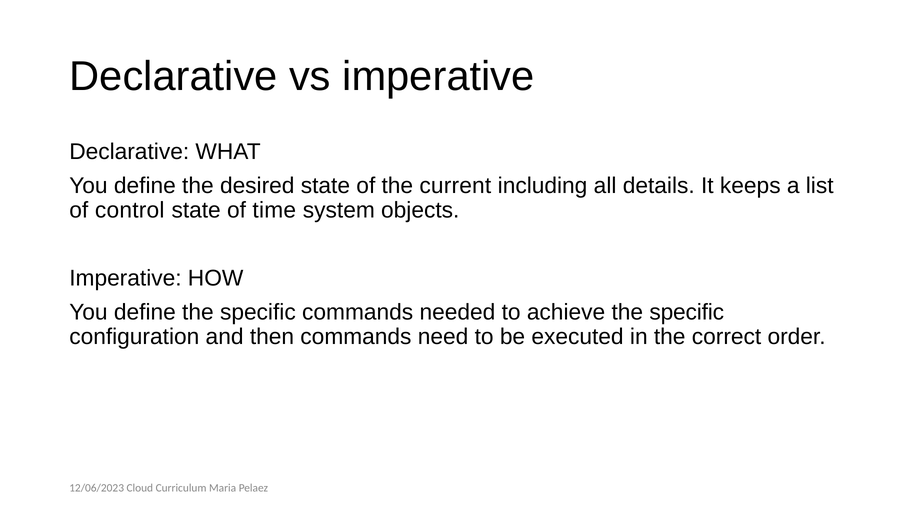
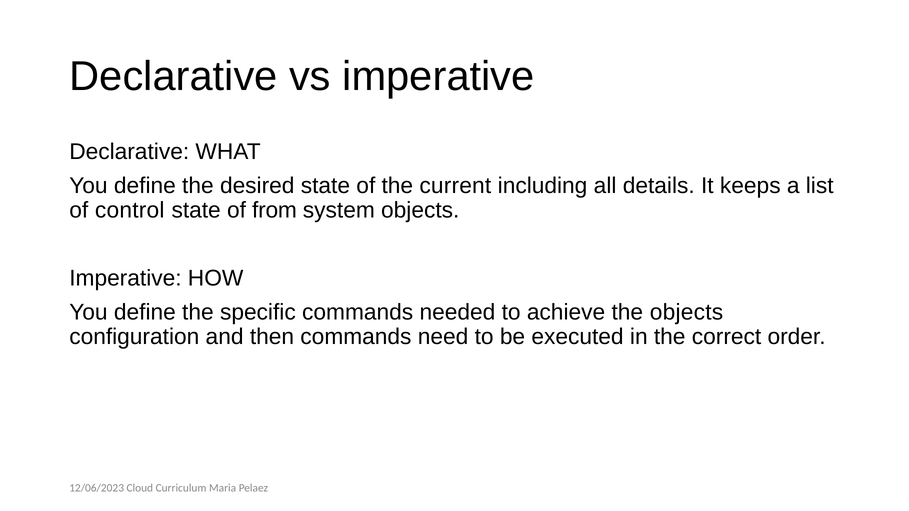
time: time -> from (275, 210)
achieve the specific: specific -> objects (687, 312)
